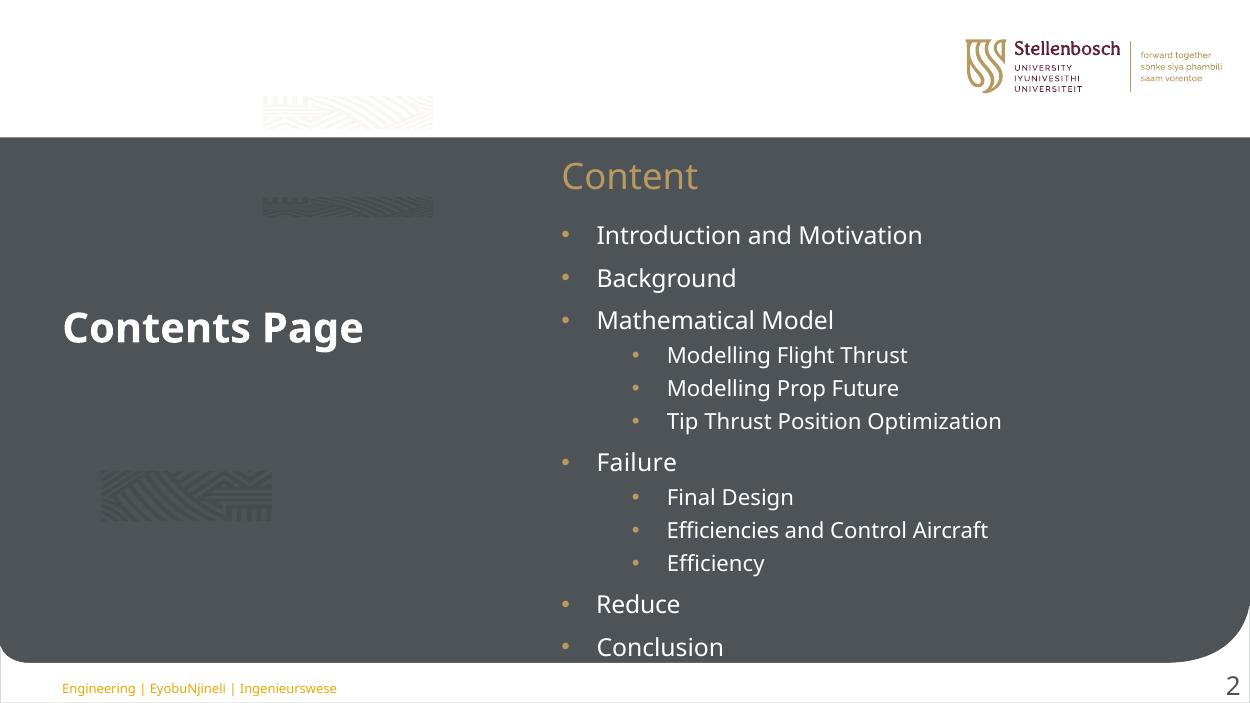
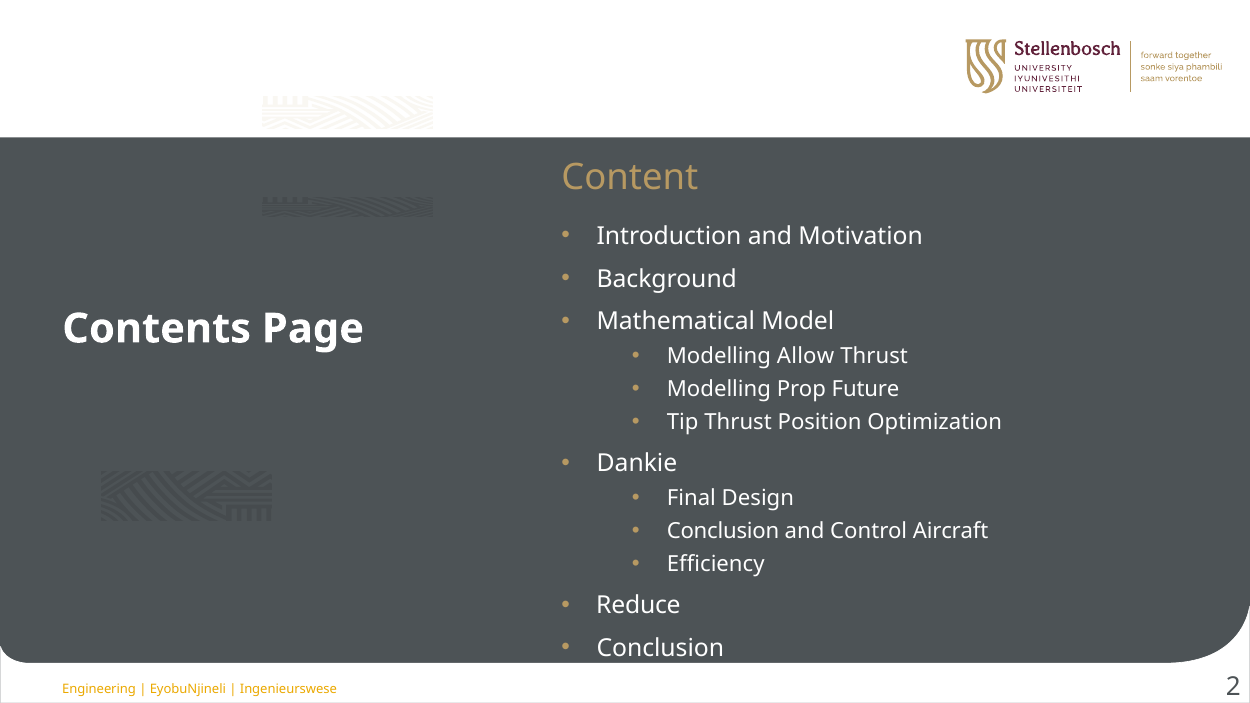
Flight: Flight -> Allow (806, 356)
Failure: Failure -> Dankie (637, 464)
Efficiencies: Efficiencies -> Conclusion (723, 531)
